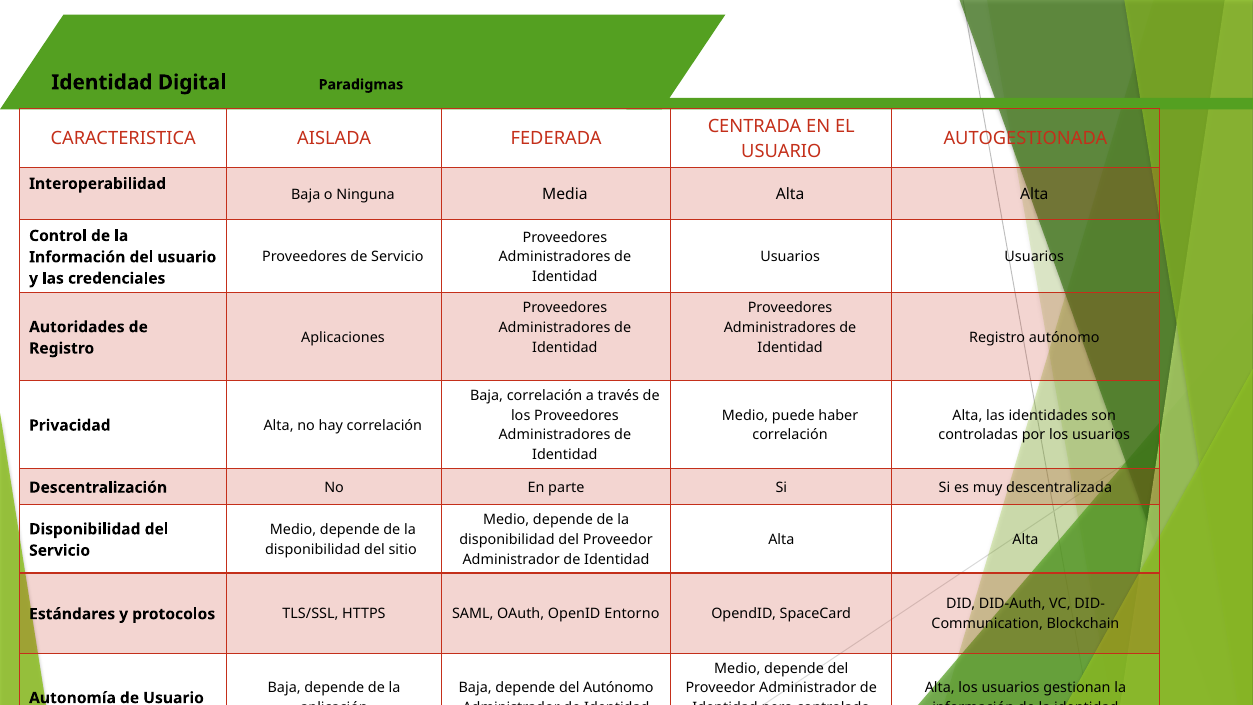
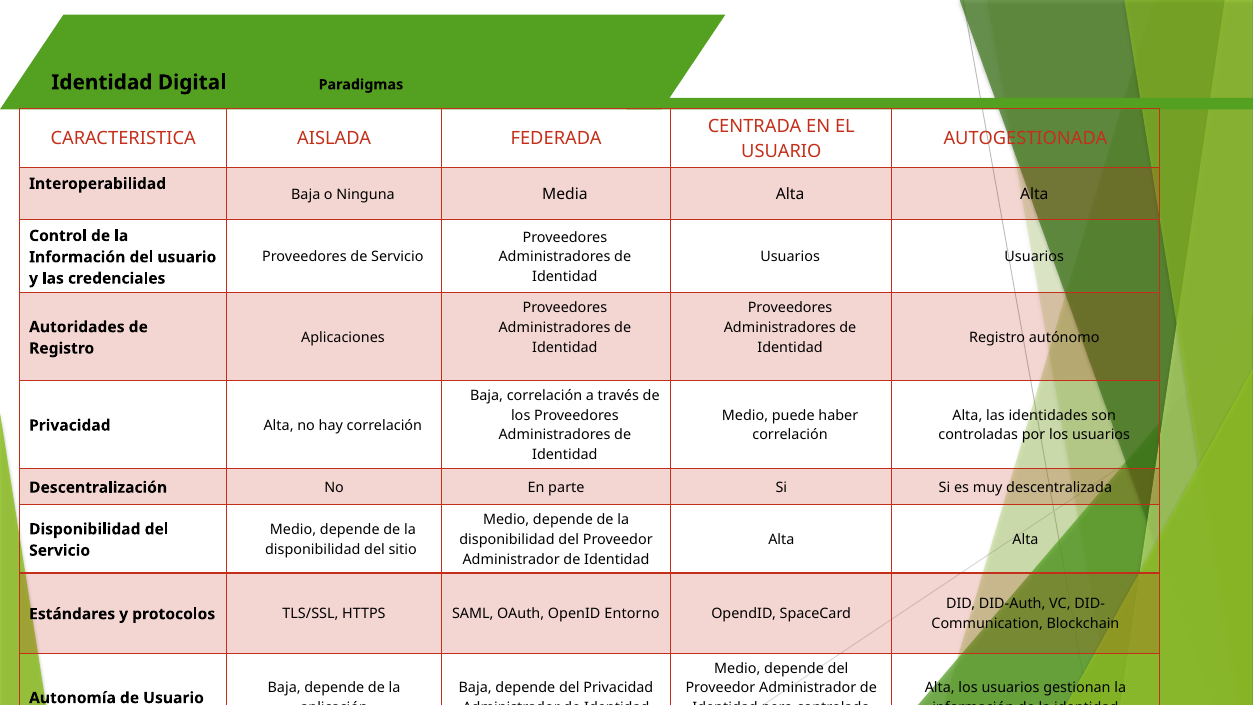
del Autónomo: Autónomo -> Privacidad (618, 688)
